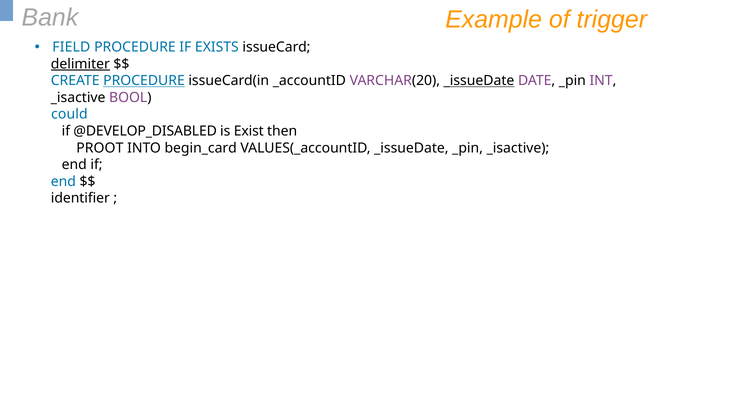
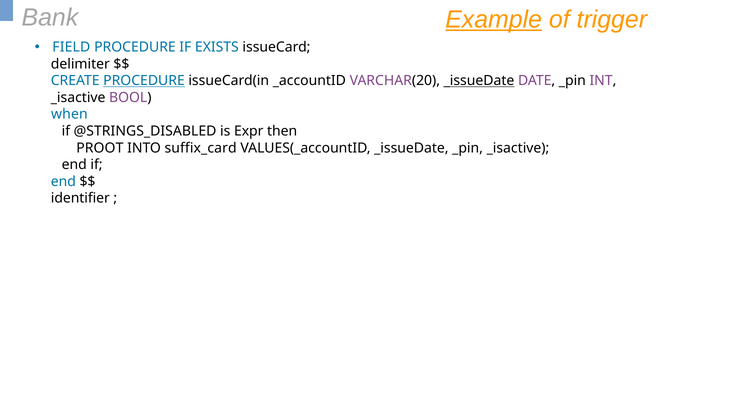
Example underline: none -> present (494, 19)
delimiter underline: present -> none (80, 64)
could: could -> when (69, 114)
@DEVELOP_DISABLED: @DEVELOP_DISABLED -> @STRINGS_DISABLED (145, 131)
Exist: Exist -> Expr (249, 131)
begin_card: begin_card -> suffix_card (201, 148)
